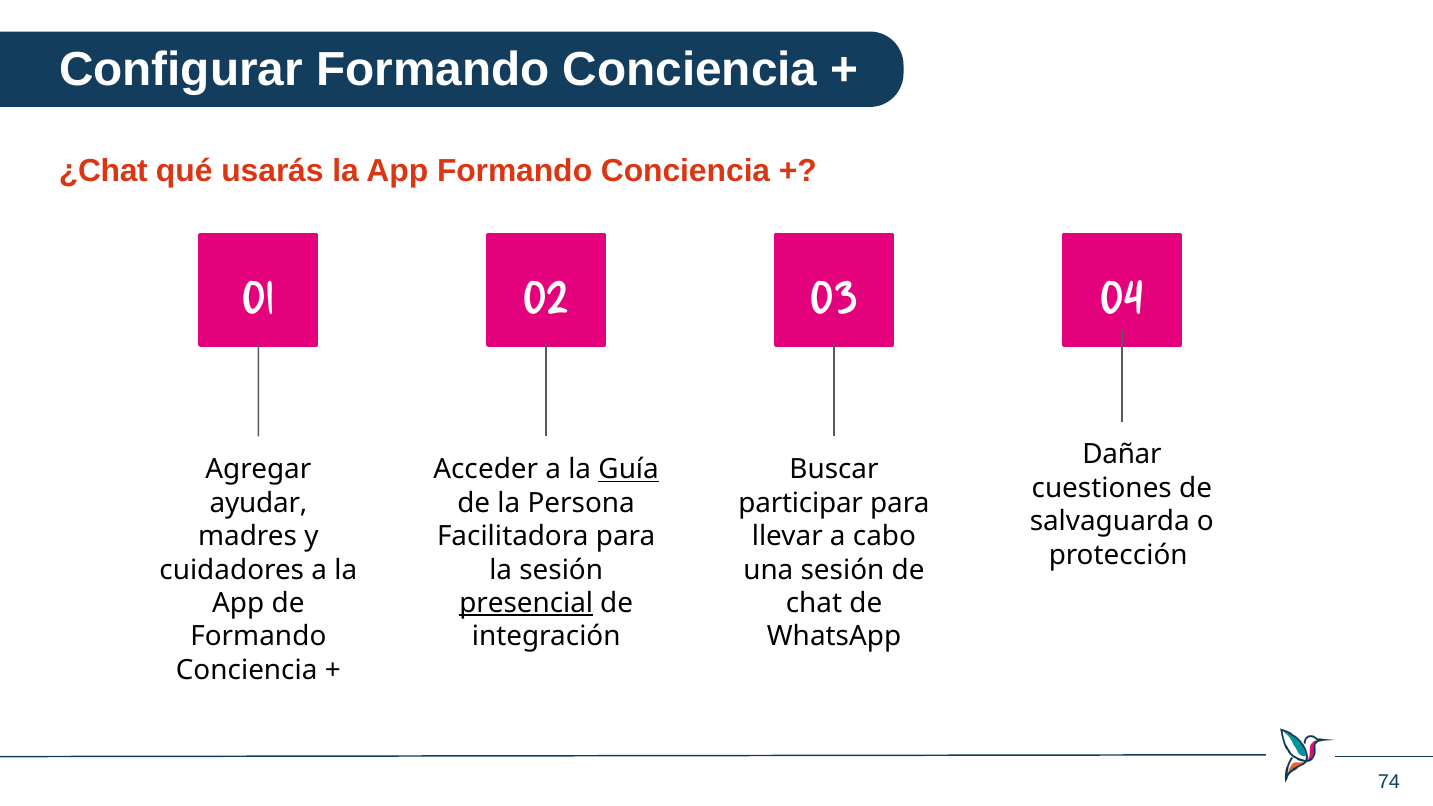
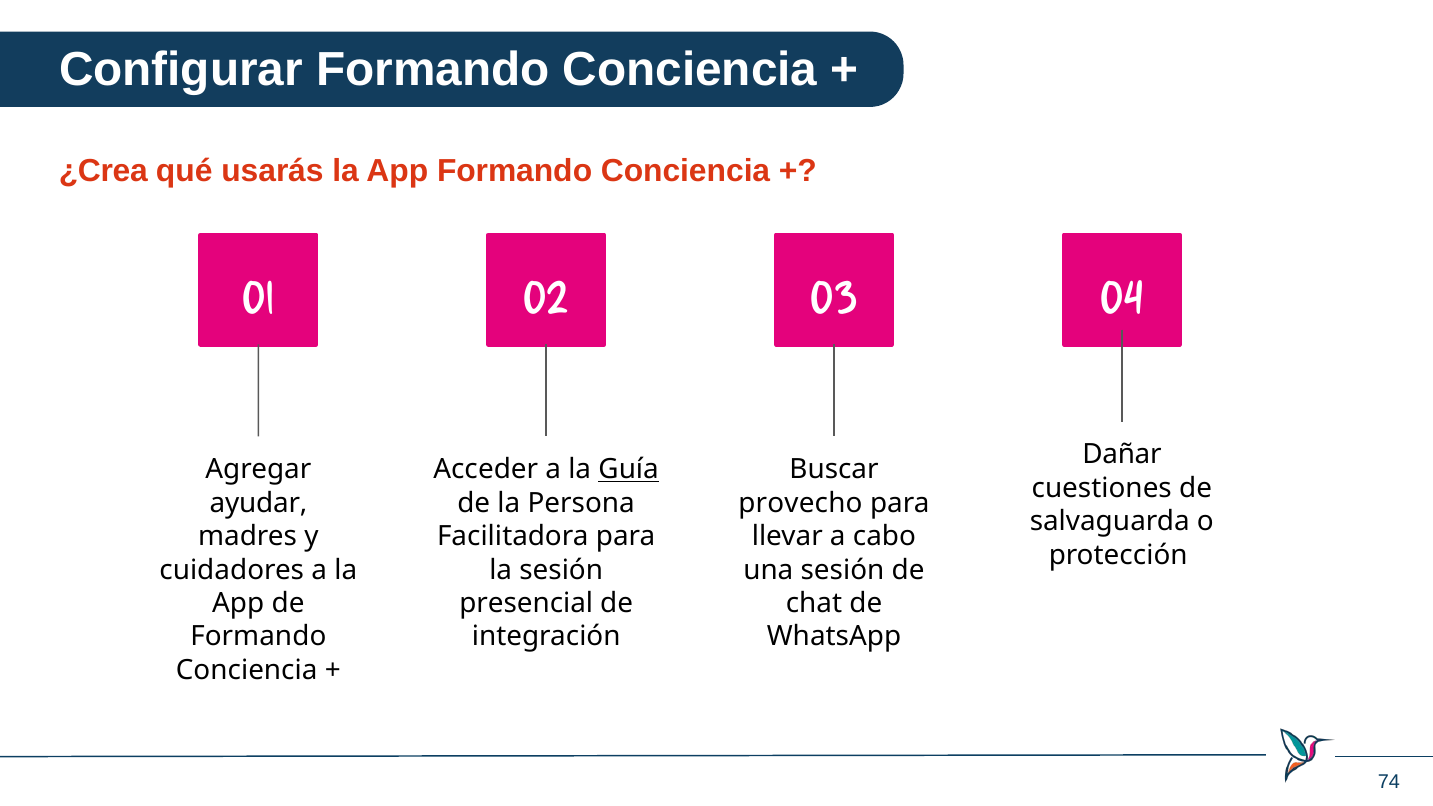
¿Chat: ¿Chat -> ¿Crea (103, 171)
participar: participar -> provecho (800, 503)
presencial underline: present -> none (526, 603)
